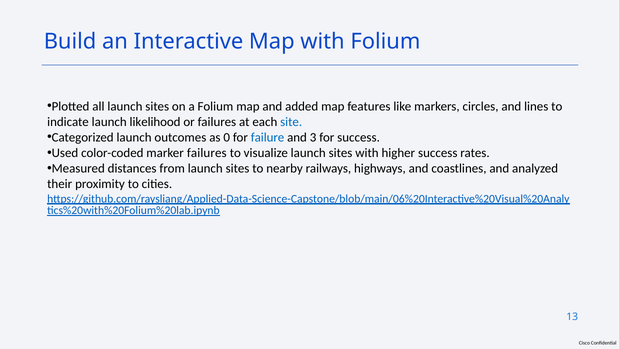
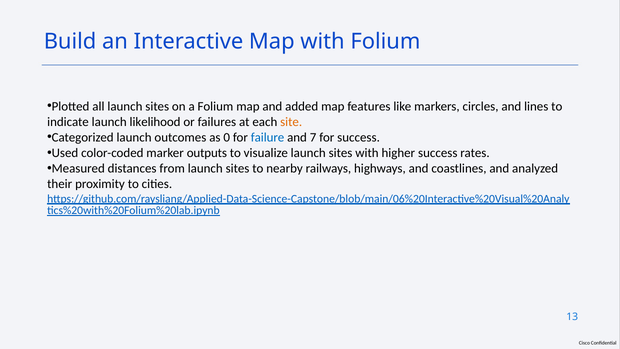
site colour: blue -> orange (291, 122)
3: 3 -> 7 (313, 137)
marker failures: failures -> outputs (207, 153)
